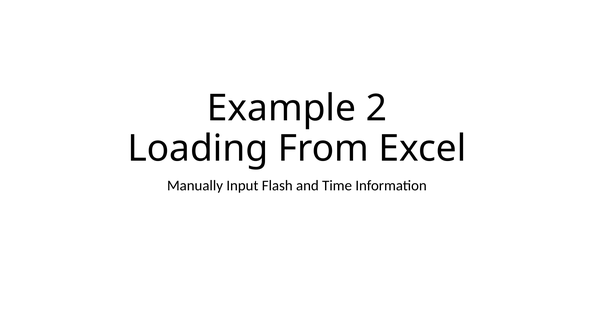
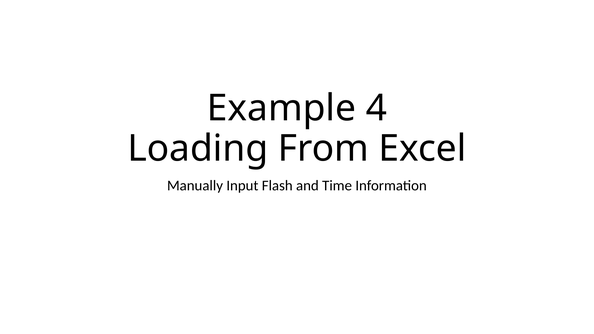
2: 2 -> 4 (376, 108)
